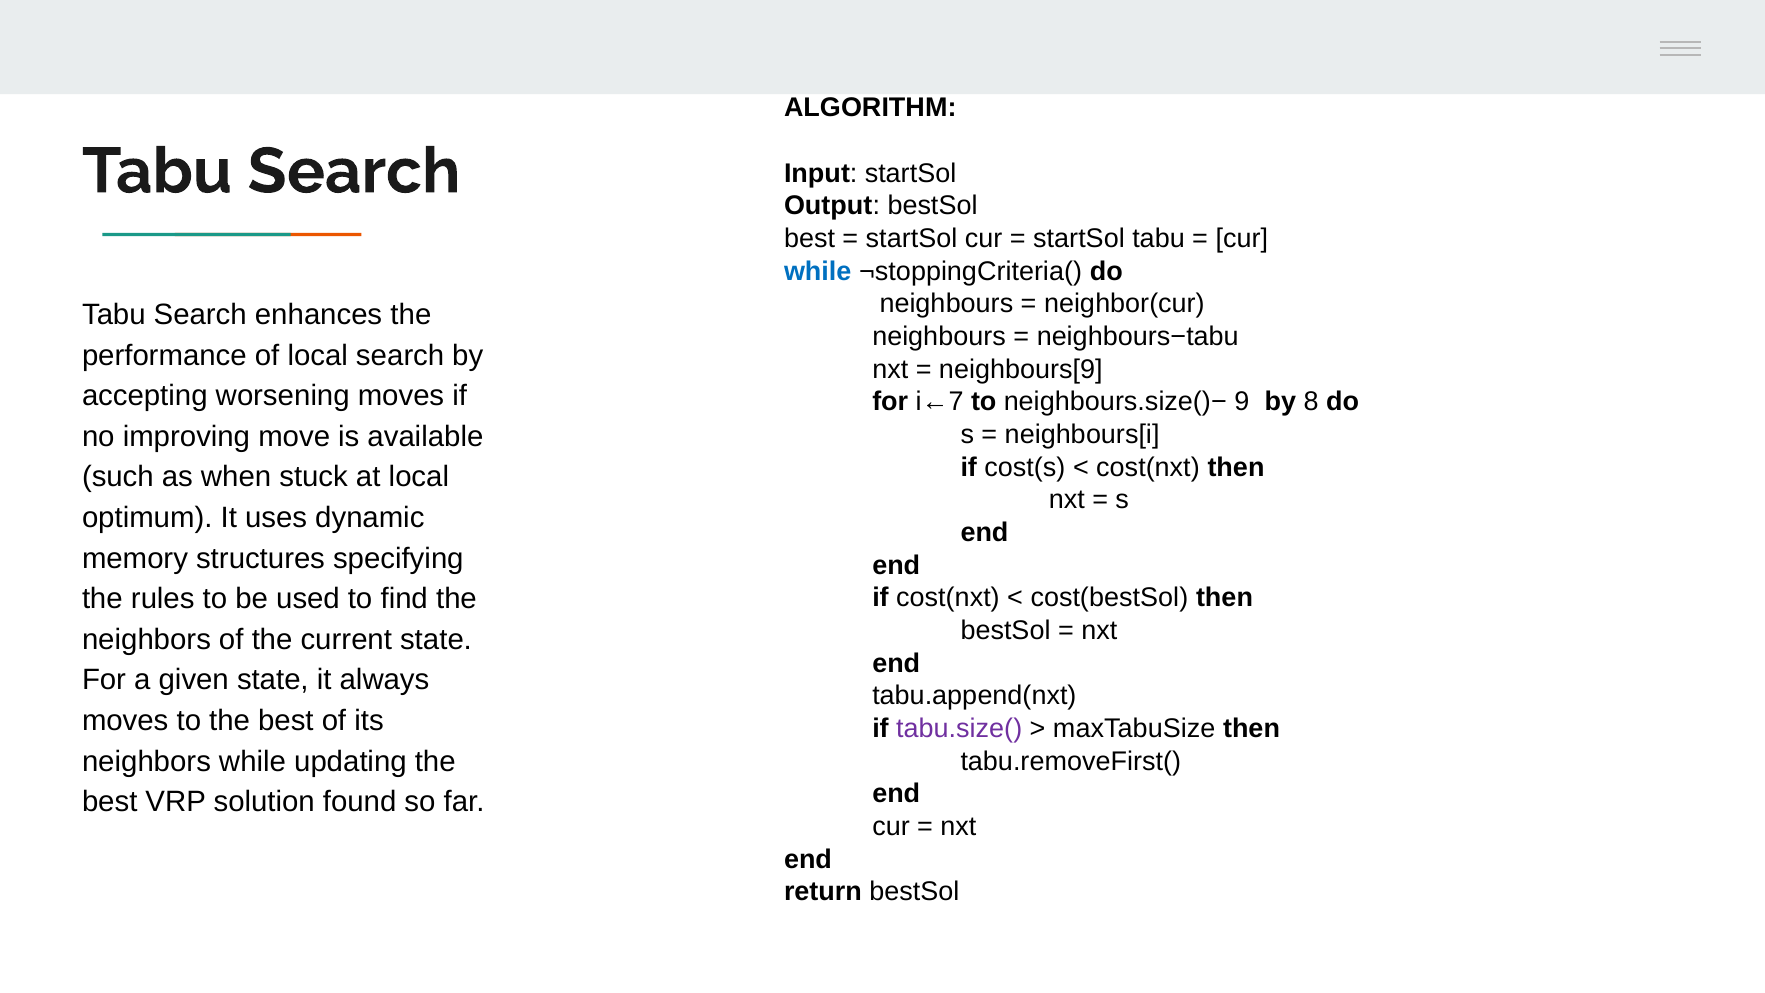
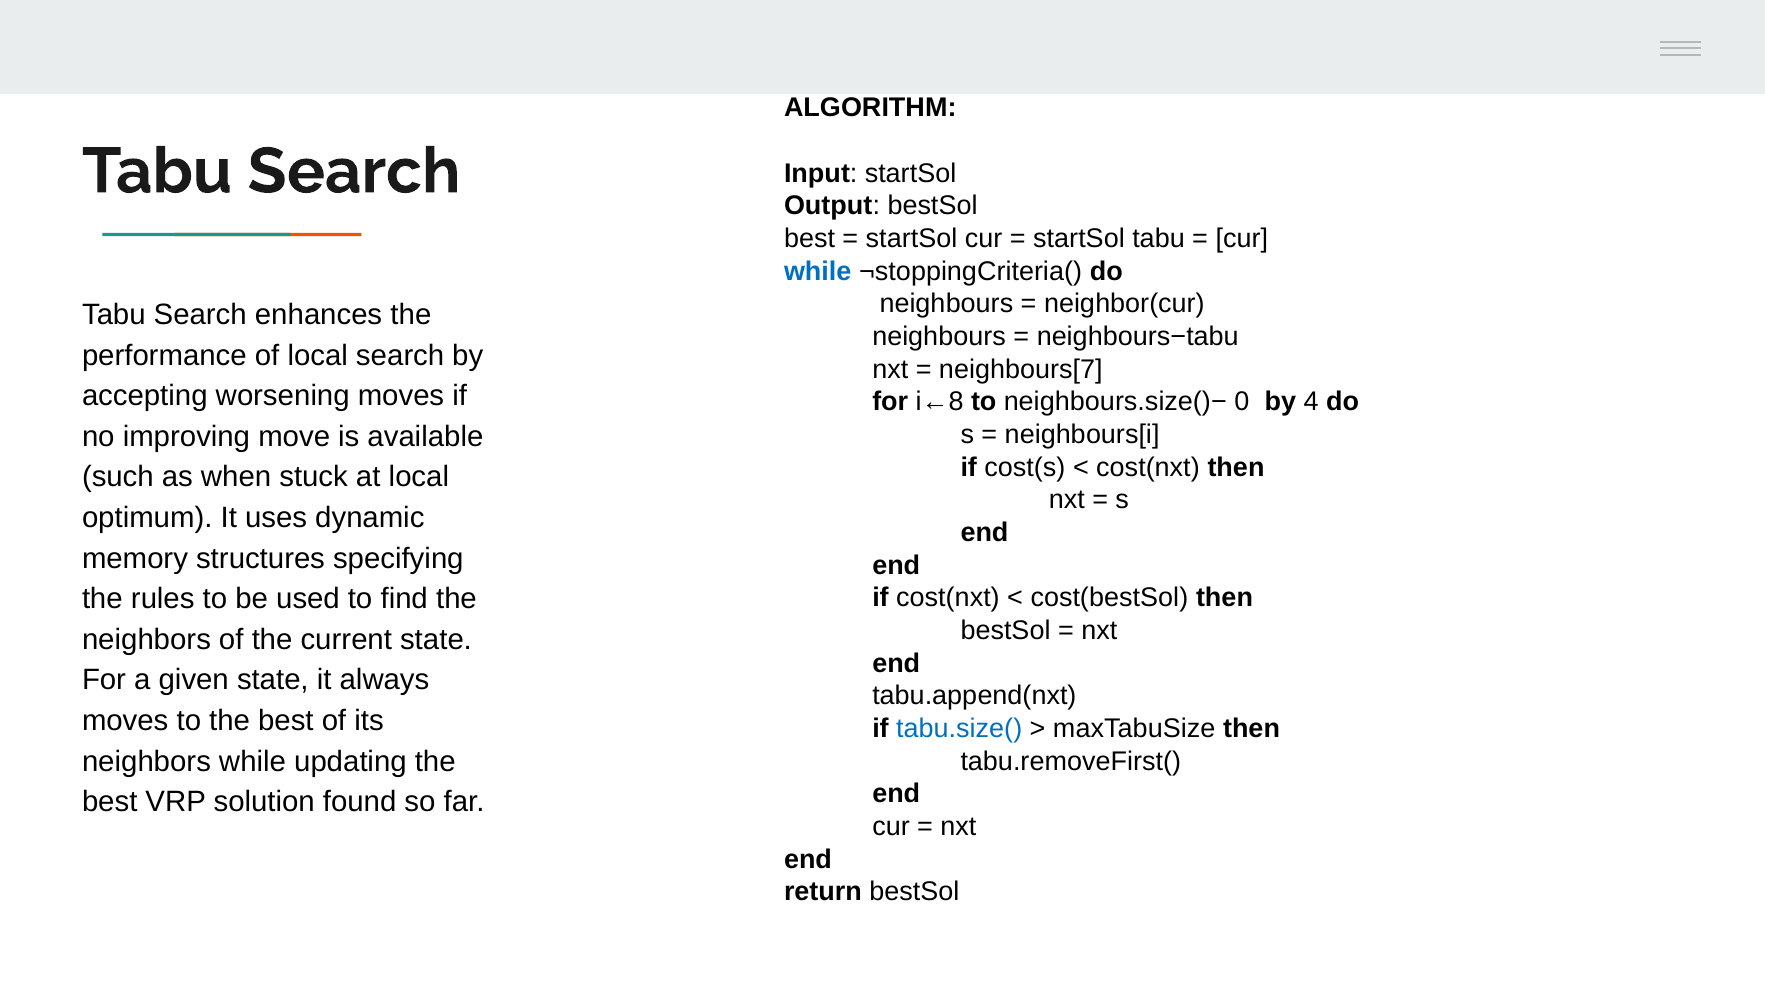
neighbours[9: neighbours[9 -> neighbours[7 (1021, 369)
i←7: i←7 -> i←8 (940, 402)
9: 9 -> 0 (1242, 402)
8: 8 -> 4 (1311, 402)
tabu.size( colour: purple -> blue (959, 728)
